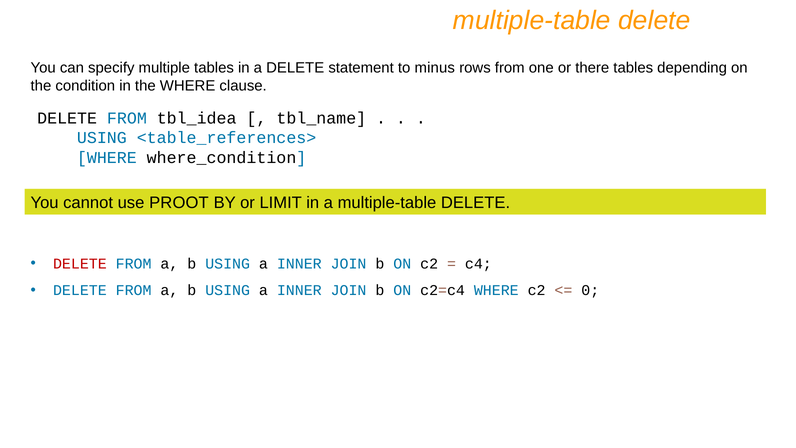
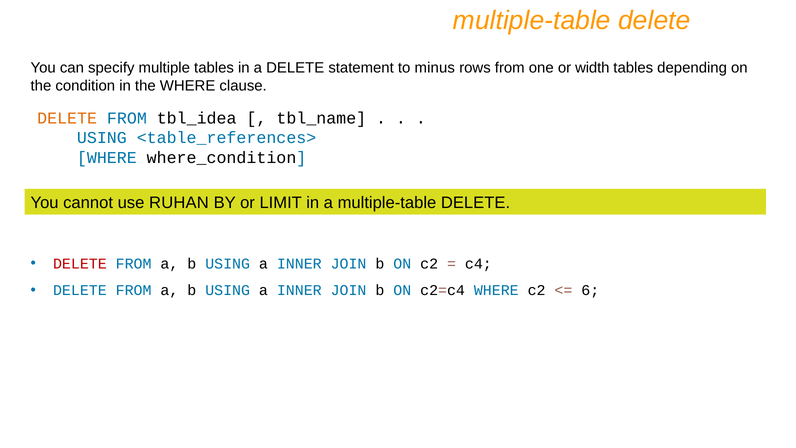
there: there -> width (592, 68)
DELETE colour: black -> orange (67, 118)
PROOT: PROOT -> RUHAN (179, 203)
0: 0 -> 6 (590, 290)
